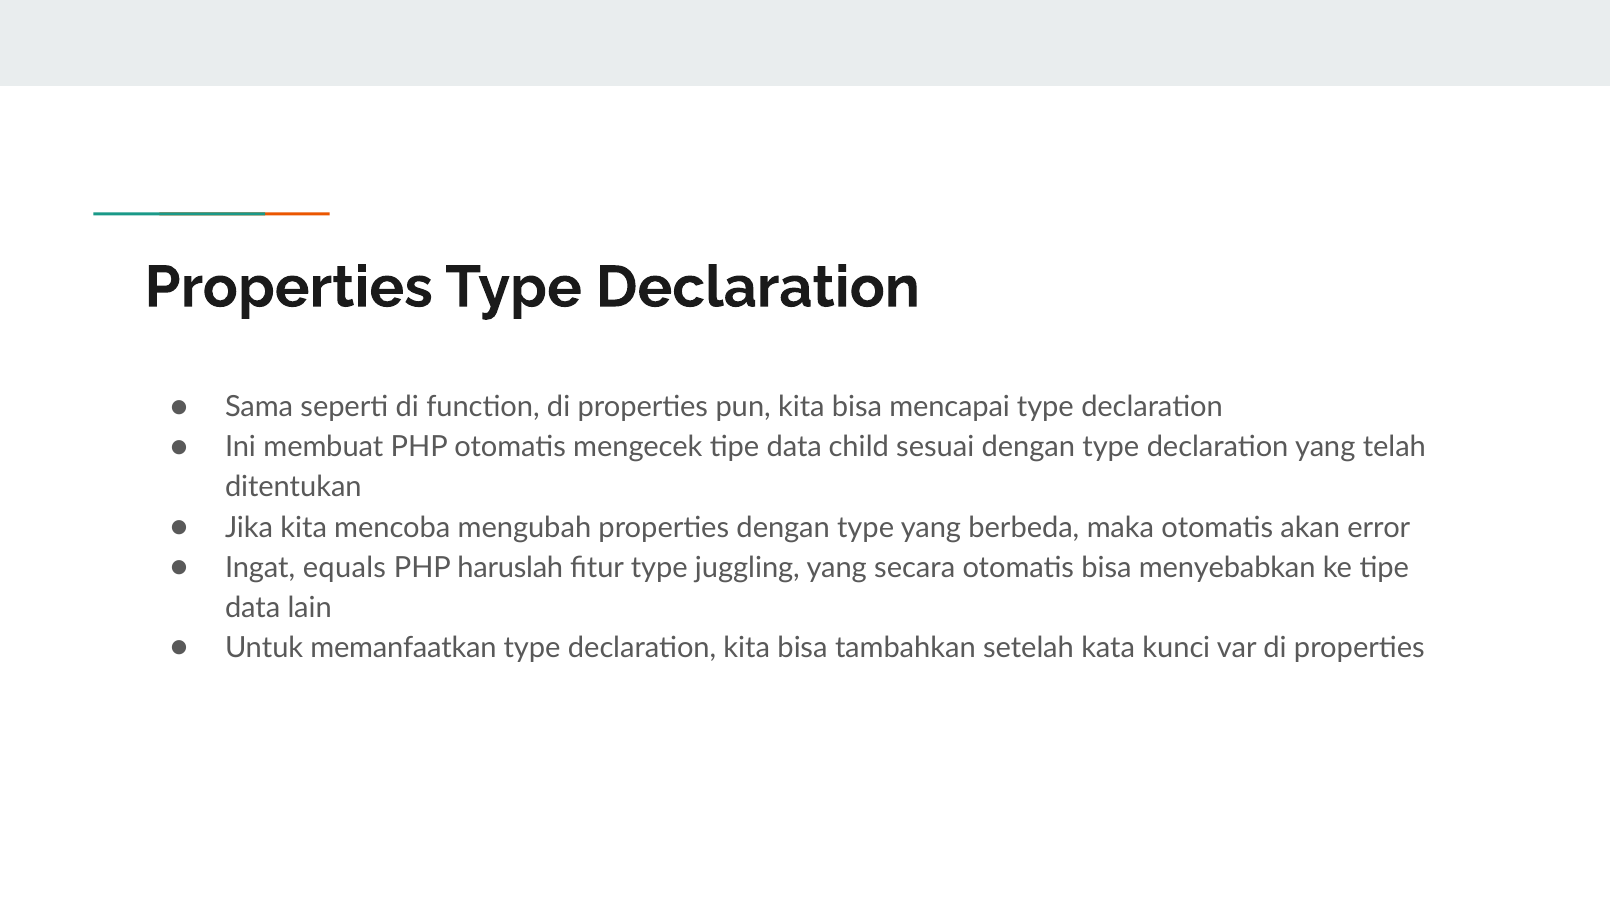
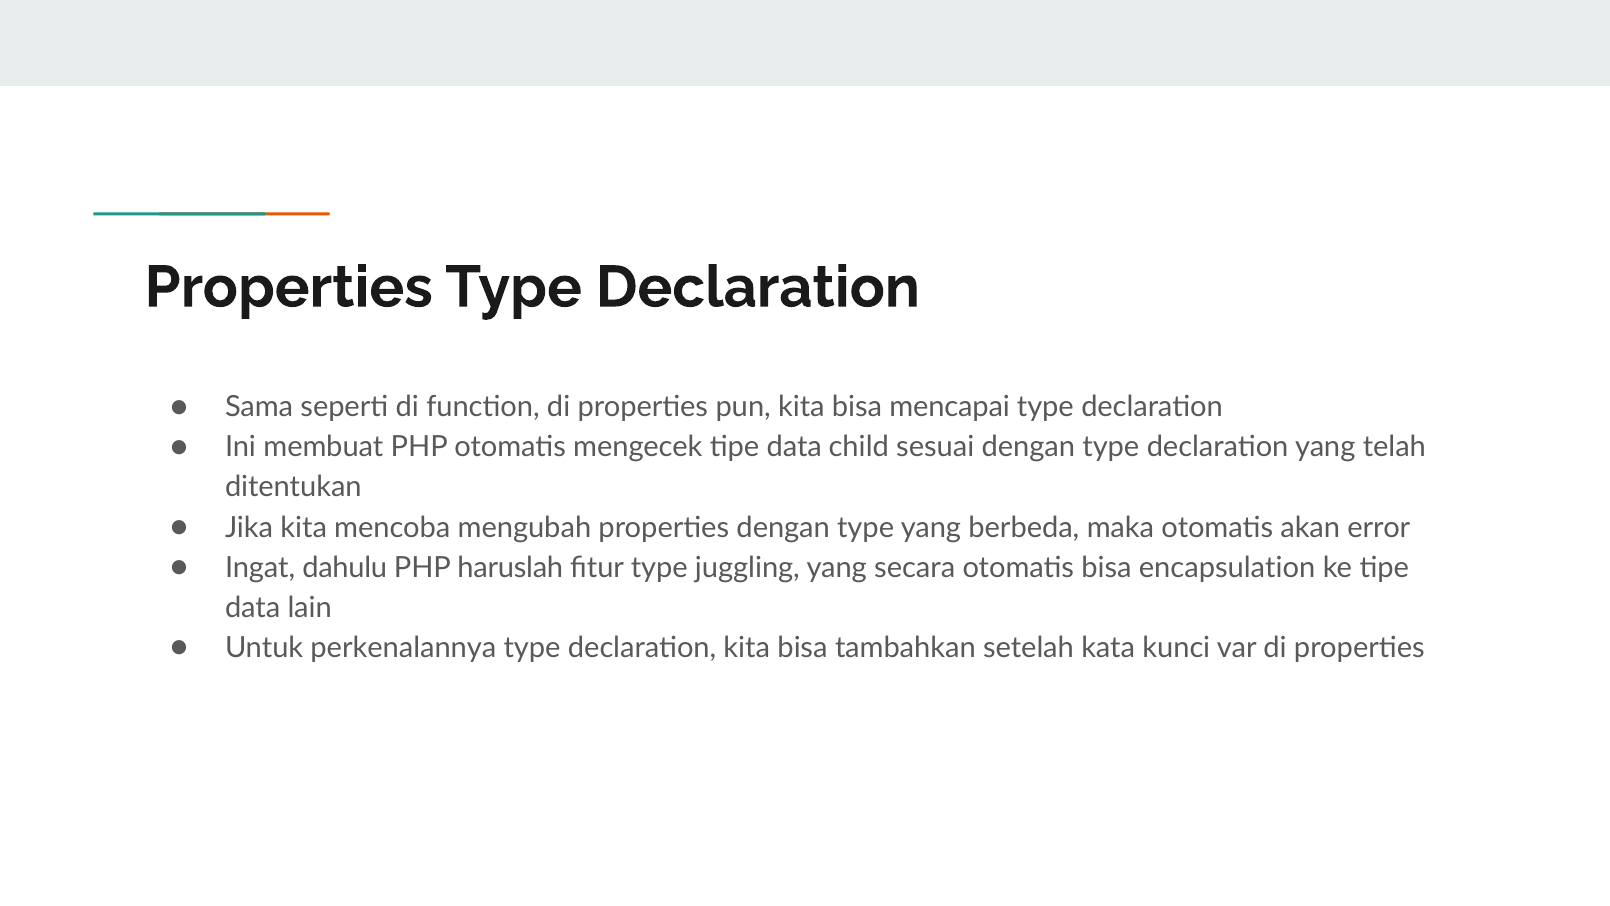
equals: equals -> dahulu (345, 567)
menyebabkan: menyebabkan -> encapsulation (1227, 567)
memanfaatkan: memanfaatkan -> perkenalannya (403, 648)
